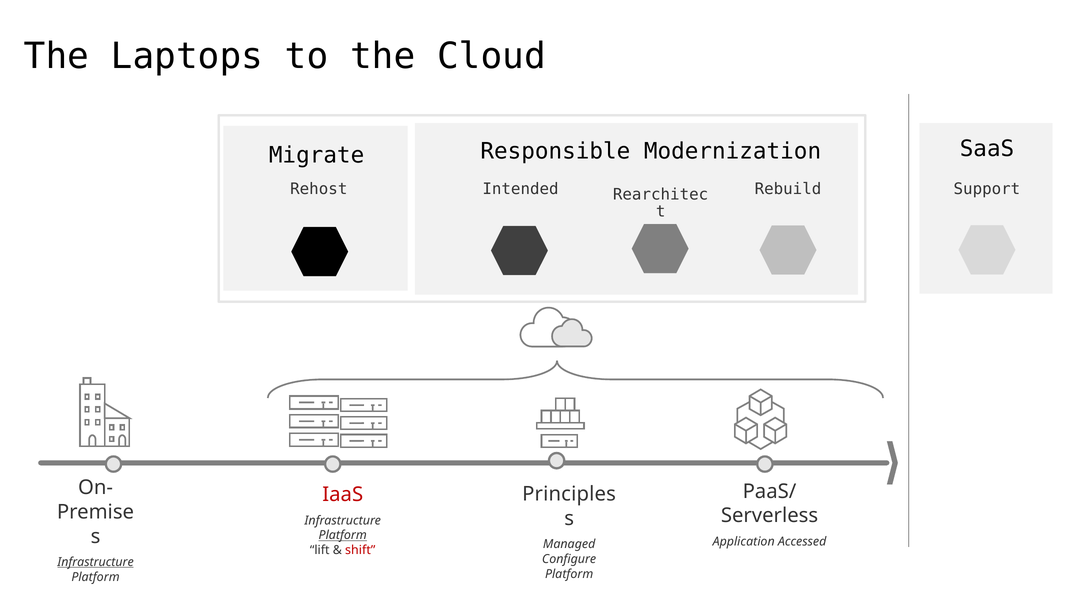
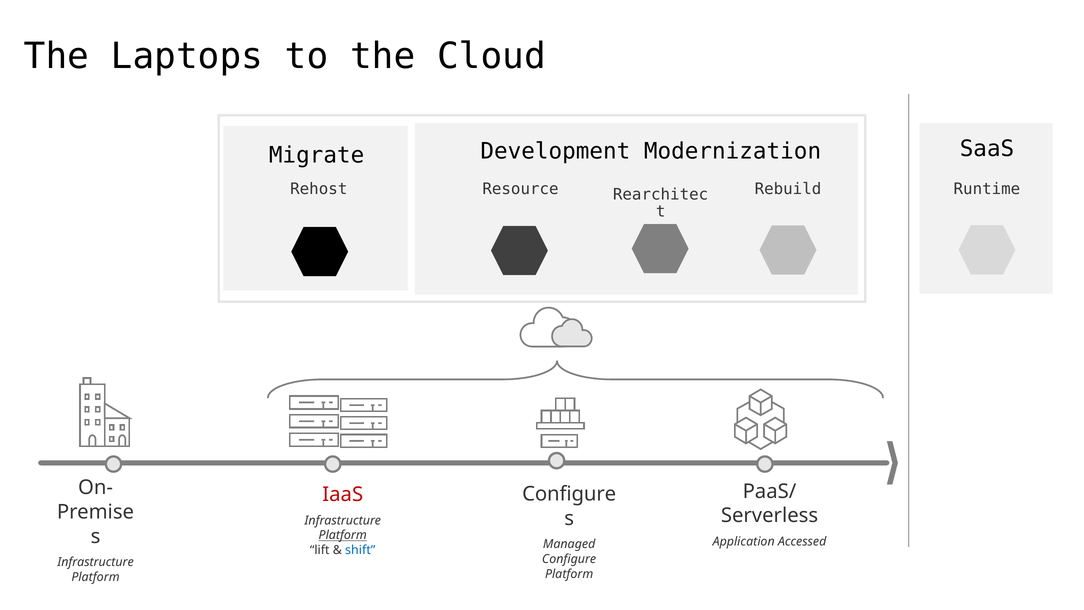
Responsible: Responsible -> Development (555, 151)
Intended: Intended -> Resource (521, 189)
Support: Support -> Runtime (987, 189)
Principles: Principles -> Configure (569, 494)
shift colour: red -> blue (360, 550)
Infrastructure underline: present -> none (95, 562)
